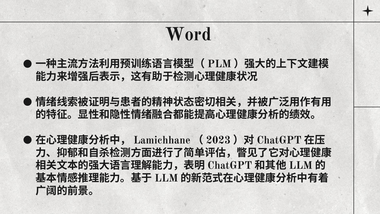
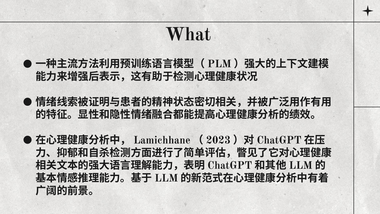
Word: Word -> What (188, 34)
